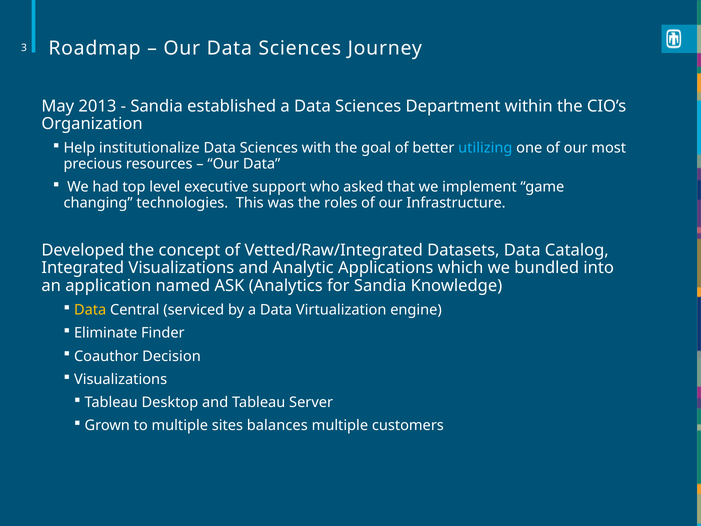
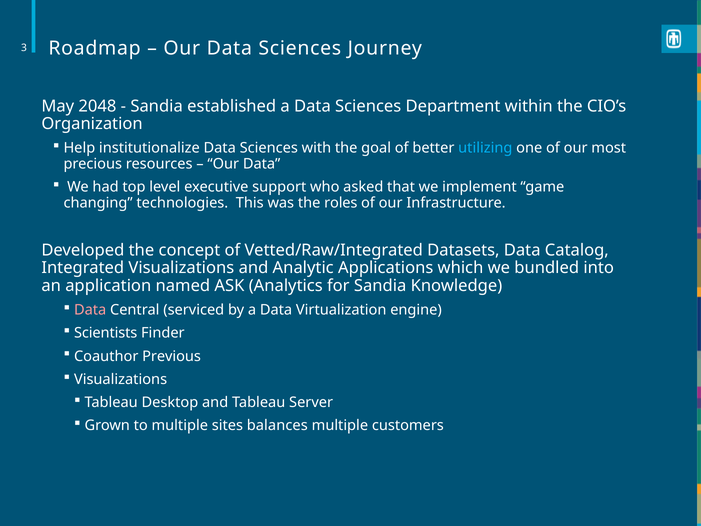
2013: 2013 -> 2048 (97, 106)
Data colour: yellow -> pink (90, 310)
Eliminate: Eliminate -> Scientists (106, 333)
Decision: Decision -> Previous (172, 356)
